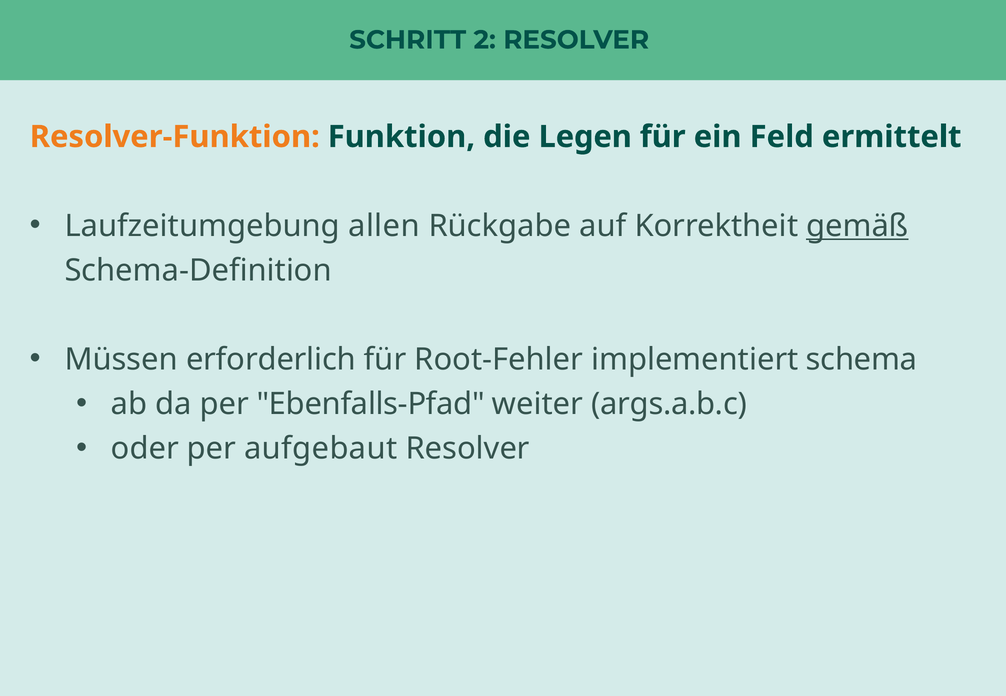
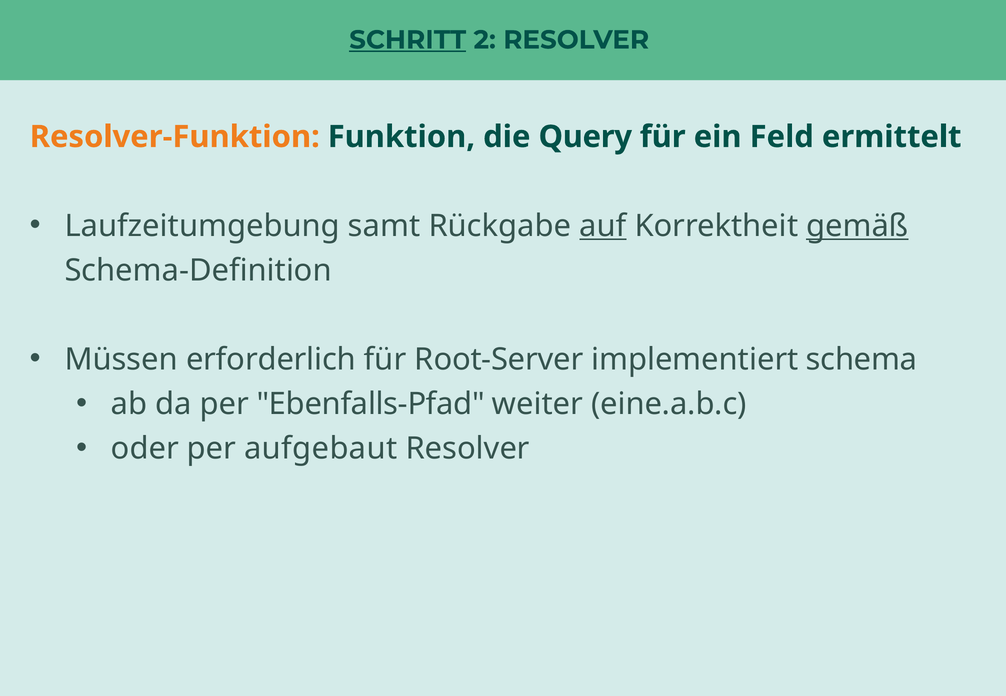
SCHRITT underline: none -> present (408, 40)
Legen: Legen -> Query (585, 137)
allen: allen -> samt (384, 226)
auf underline: none -> present (603, 226)
Root-Fehler: Root-Fehler -> Root-Server (499, 360)
args.a.b.c: args.a.b.c -> eine.a.b.c (669, 404)
